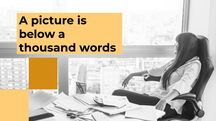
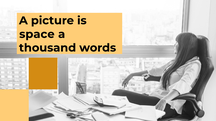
below: below -> space (37, 34)
